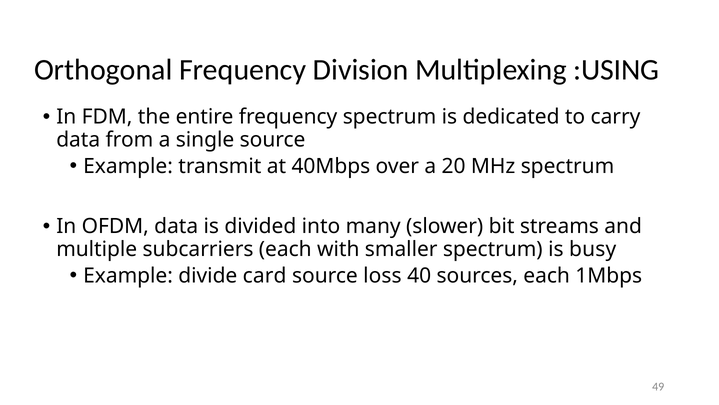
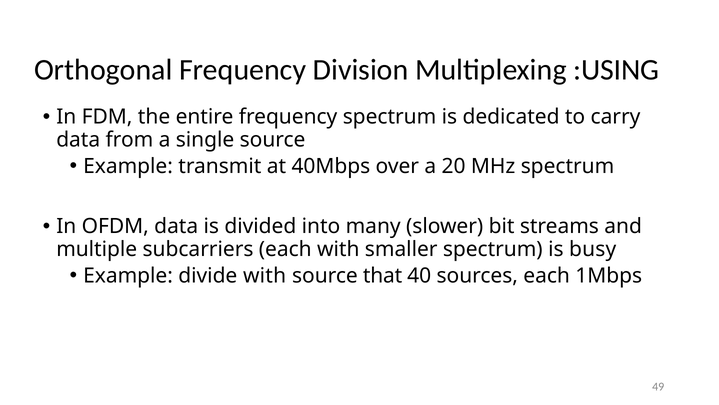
divide card: card -> with (265, 275)
loss: loss -> that (383, 275)
